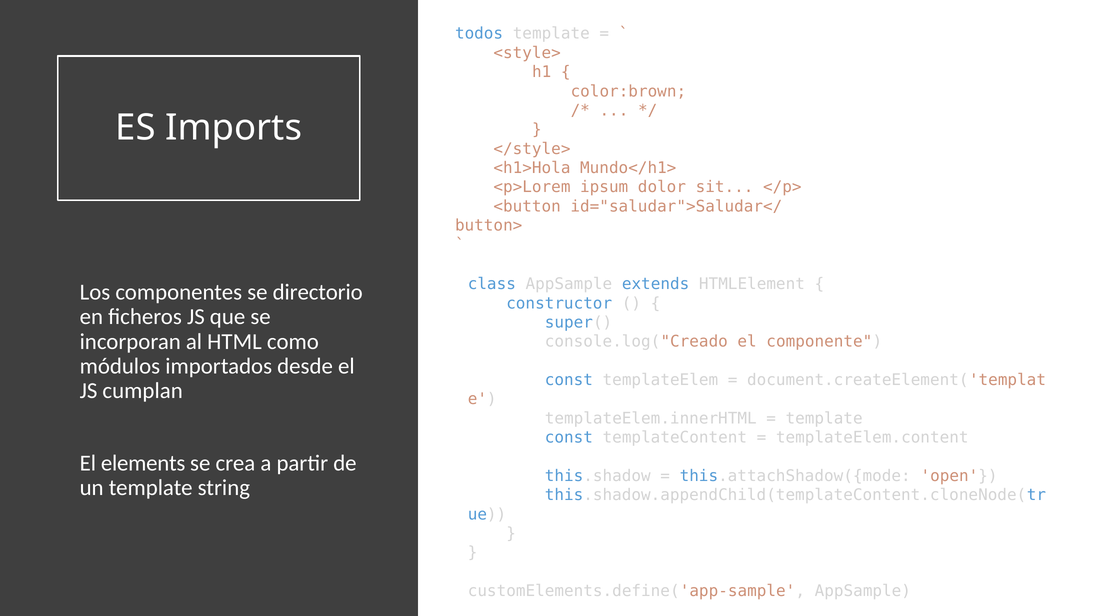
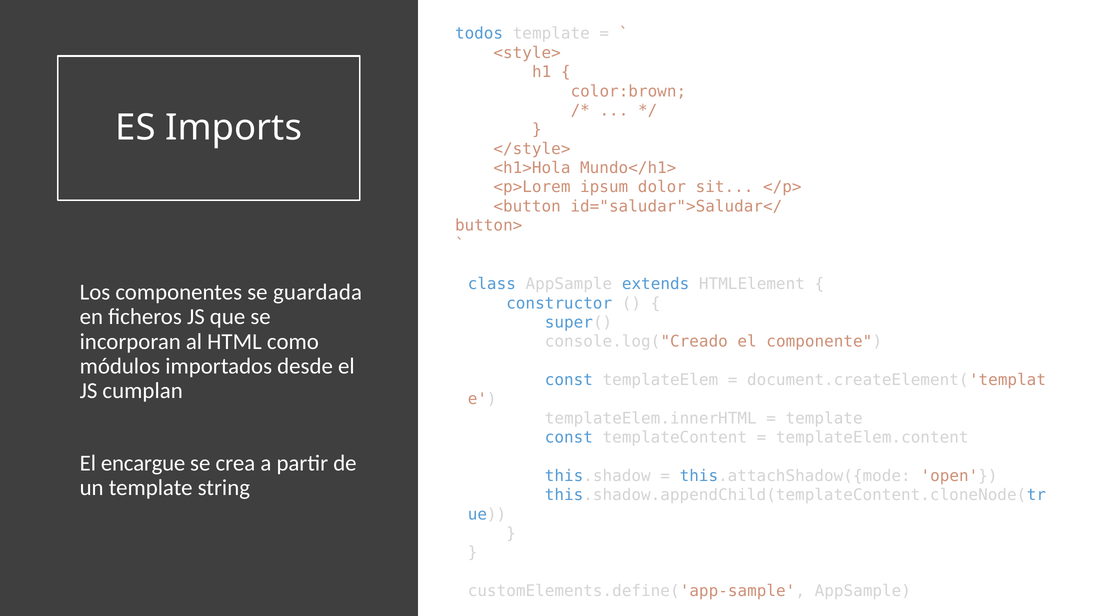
directorio: directorio -> guardada (318, 292)
elements: elements -> encargue (143, 463)
